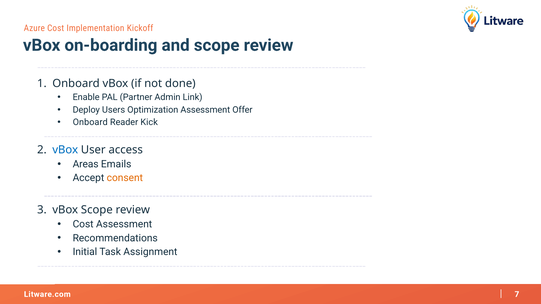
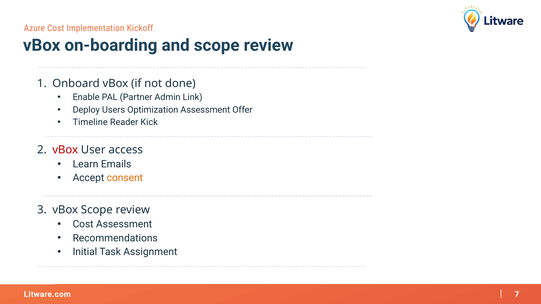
Onboard: Onboard -> Timeline (90, 122)
vBox colour: blue -> red (65, 150)
Areas: Areas -> Learn (86, 164)
